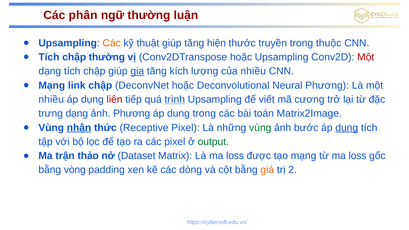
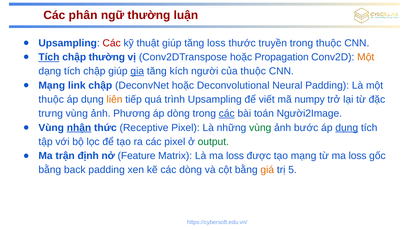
Các colour: orange -> red (112, 43)
tăng hiện: hiện -> loss (216, 43)
Tích underline: none -> present (49, 57)
hoặc Upsampling: Upsampling -> Propagation (282, 57)
Một colour: red -> orange (366, 57)
lượng: lượng -> người (205, 71)
của nhiều: nhiều -> thuộc (253, 71)
Neural Phương: Phương -> Padding (327, 85)
nhiều: nhiều -> thuộc (51, 99)
liên colour: red -> orange (115, 99)
trình underline: present -> none (175, 99)
cương: cương -> numpy (310, 99)
trưng dạng: dạng -> vùng (77, 114)
áp dung: dung -> dòng (178, 114)
các underline: none -> present (227, 114)
Matrix2Image: Matrix2Image -> Người2Image (309, 114)
thảo: thảo -> định (88, 156)
Dataset: Dataset -> Feature (137, 156)
vòng: vòng -> back (75, 170)
2: 2 -> 5 (293, 170)
